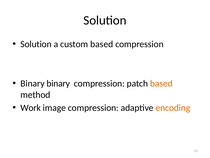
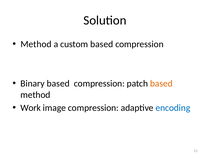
Solution: Solution -> Method (36, 44)
Binary binary: binary -> based (58, 83)
encoding colour: orange -> blue (173, 108)
